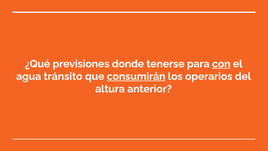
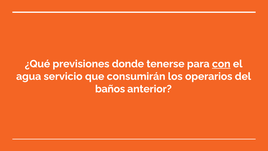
tránsito: tránsito -> servicio (63, 76)
consumirán underline: present -> none (136, 76)
altura: altura -> baños (110, 89)
